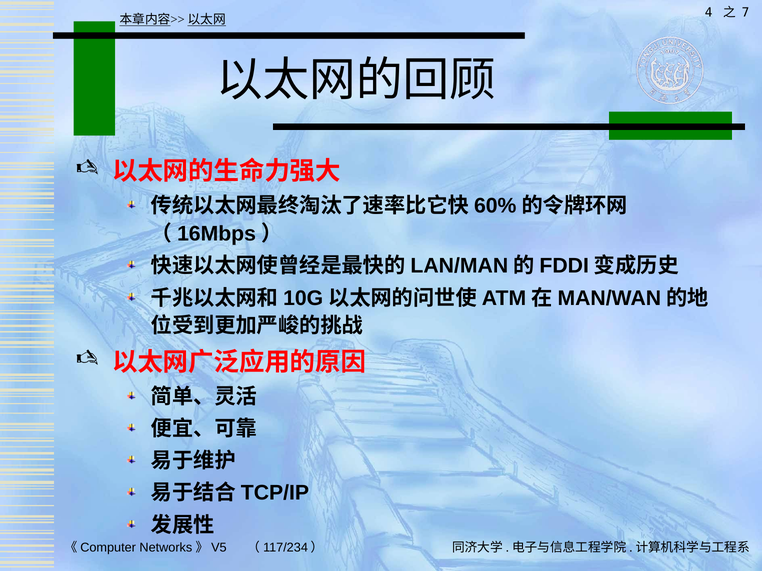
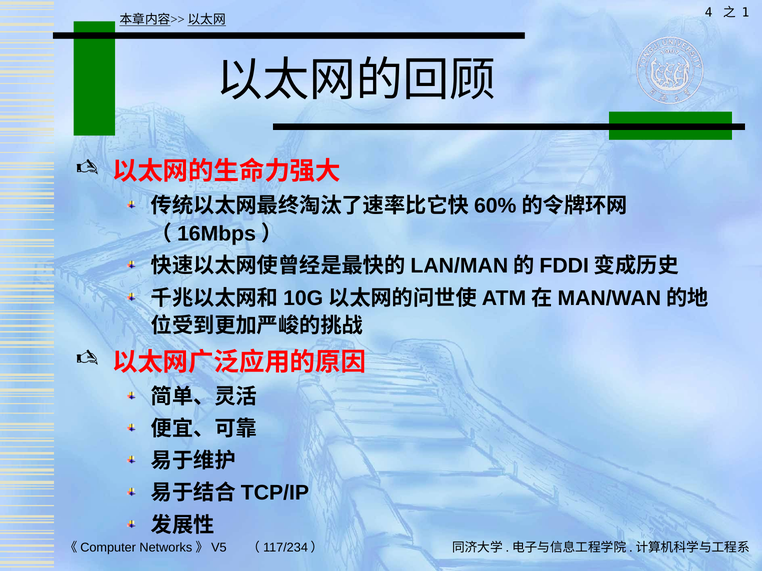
7: 7 -> 1 (745, 12)
